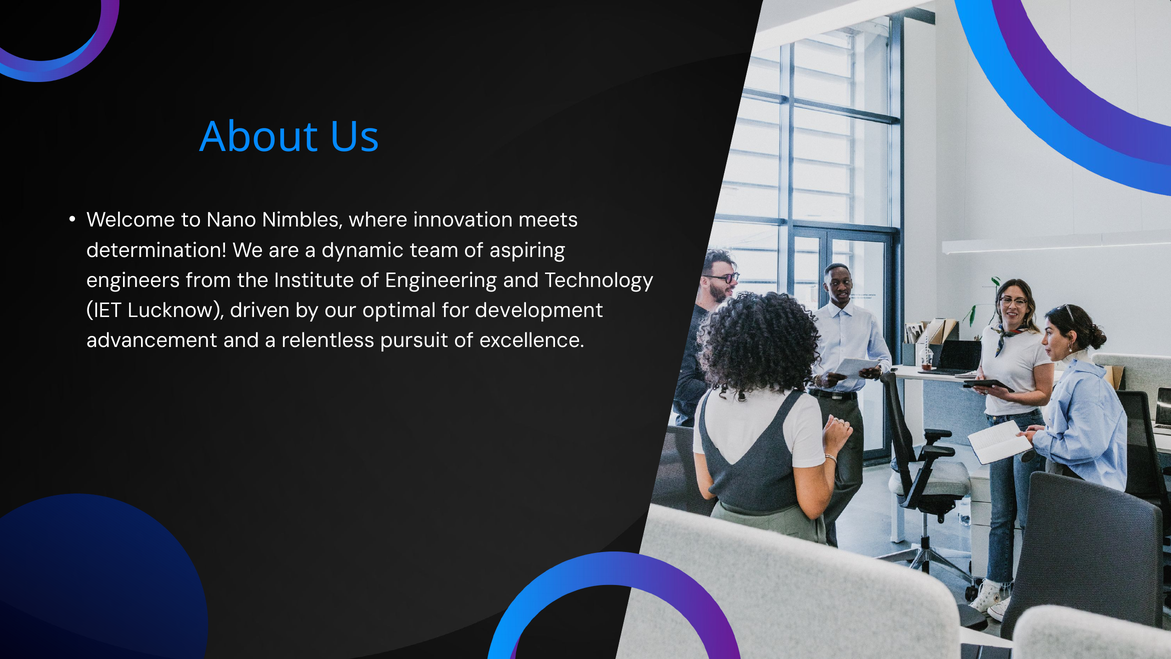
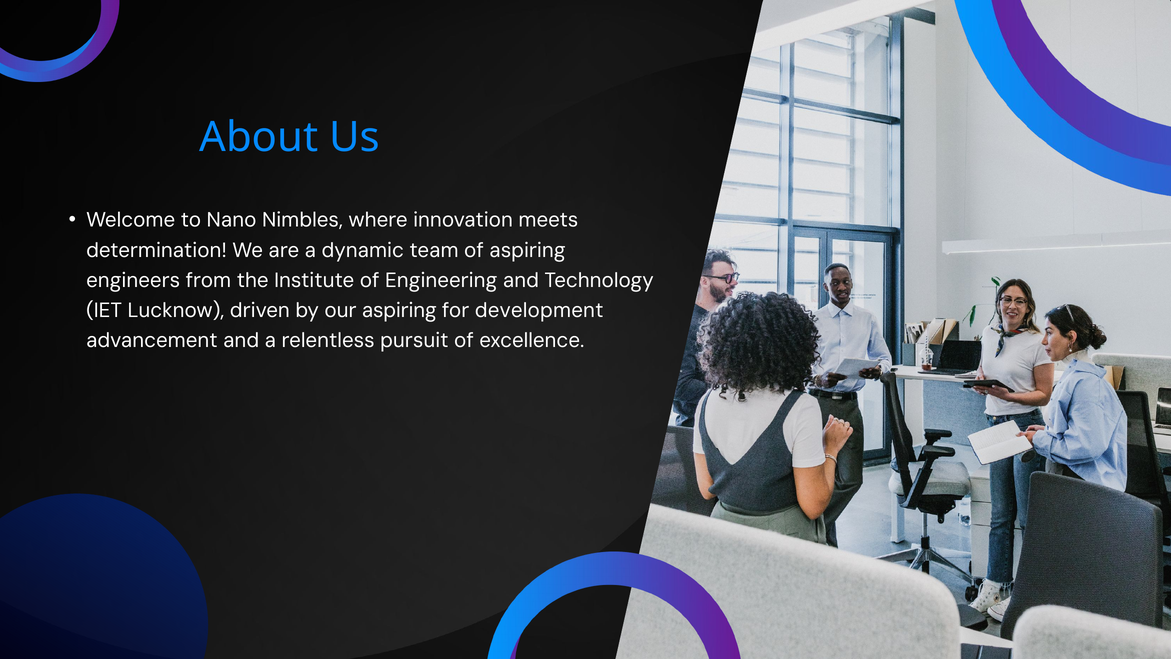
our optimal: optimal -> aspiring (399, 310)
